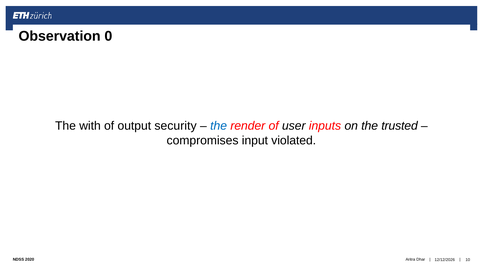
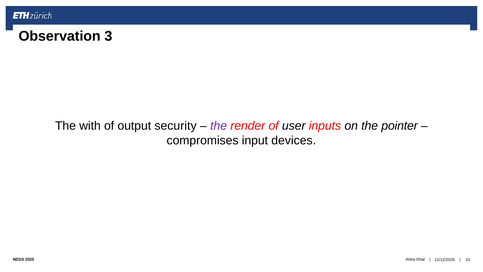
0: 0 -> 3 (108, 36)
the colour: blue -> purple (219, 126)
trusted: trusted -> pointer (400, 126)
violated: violated -> devices (294, 140)
